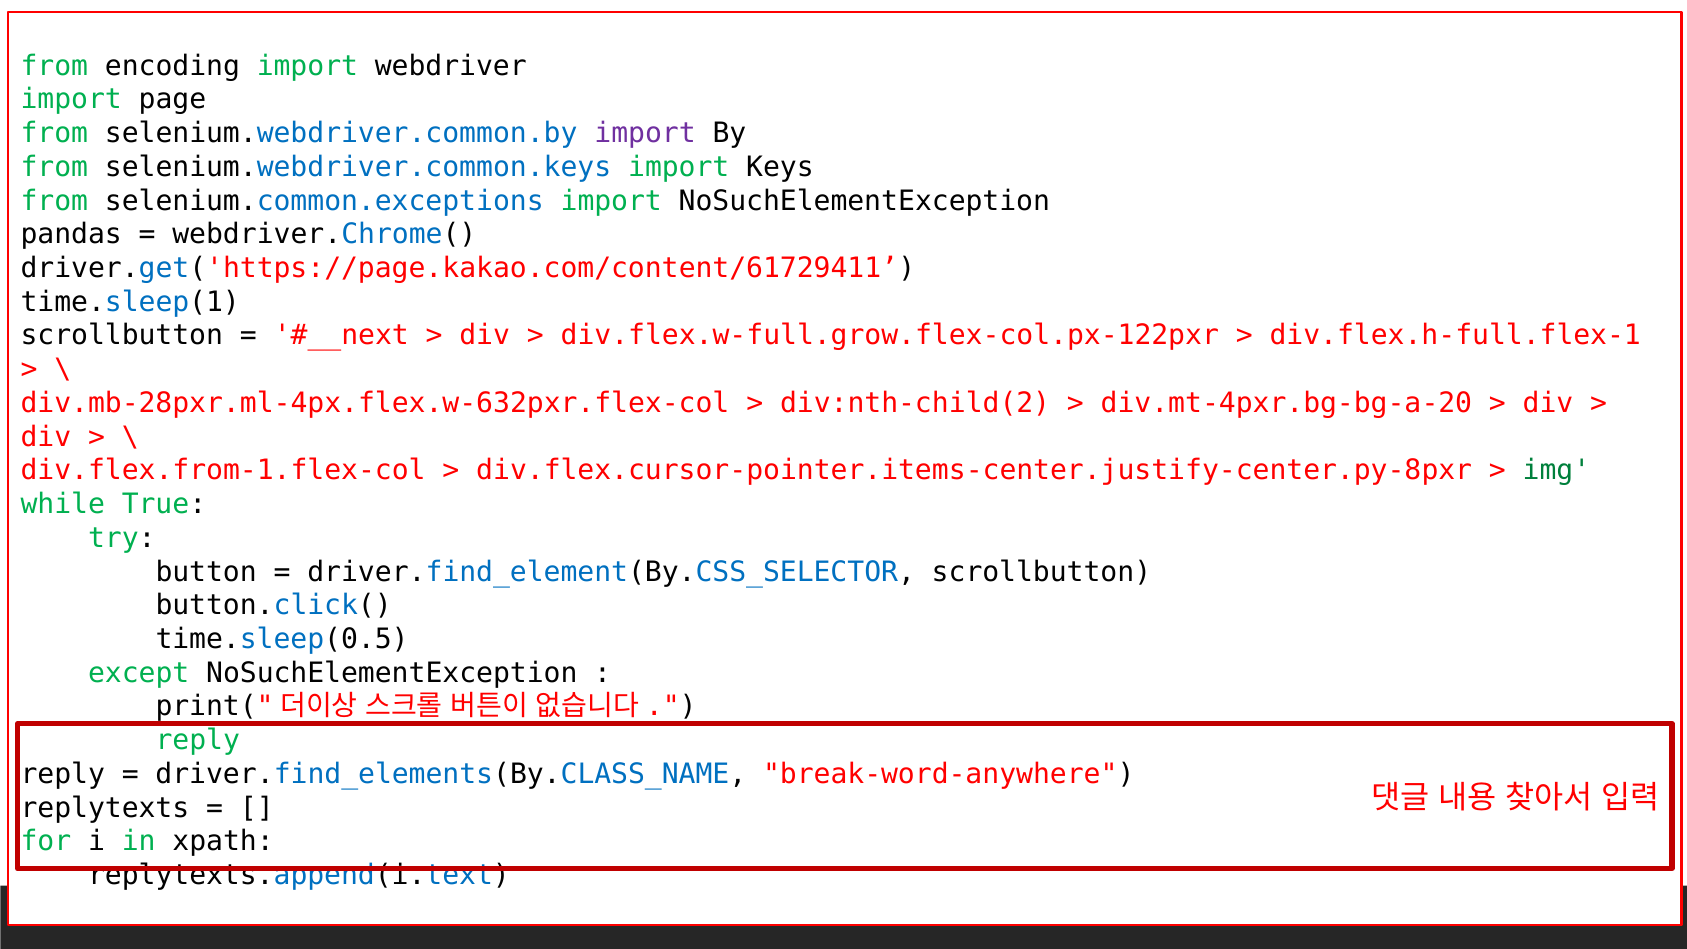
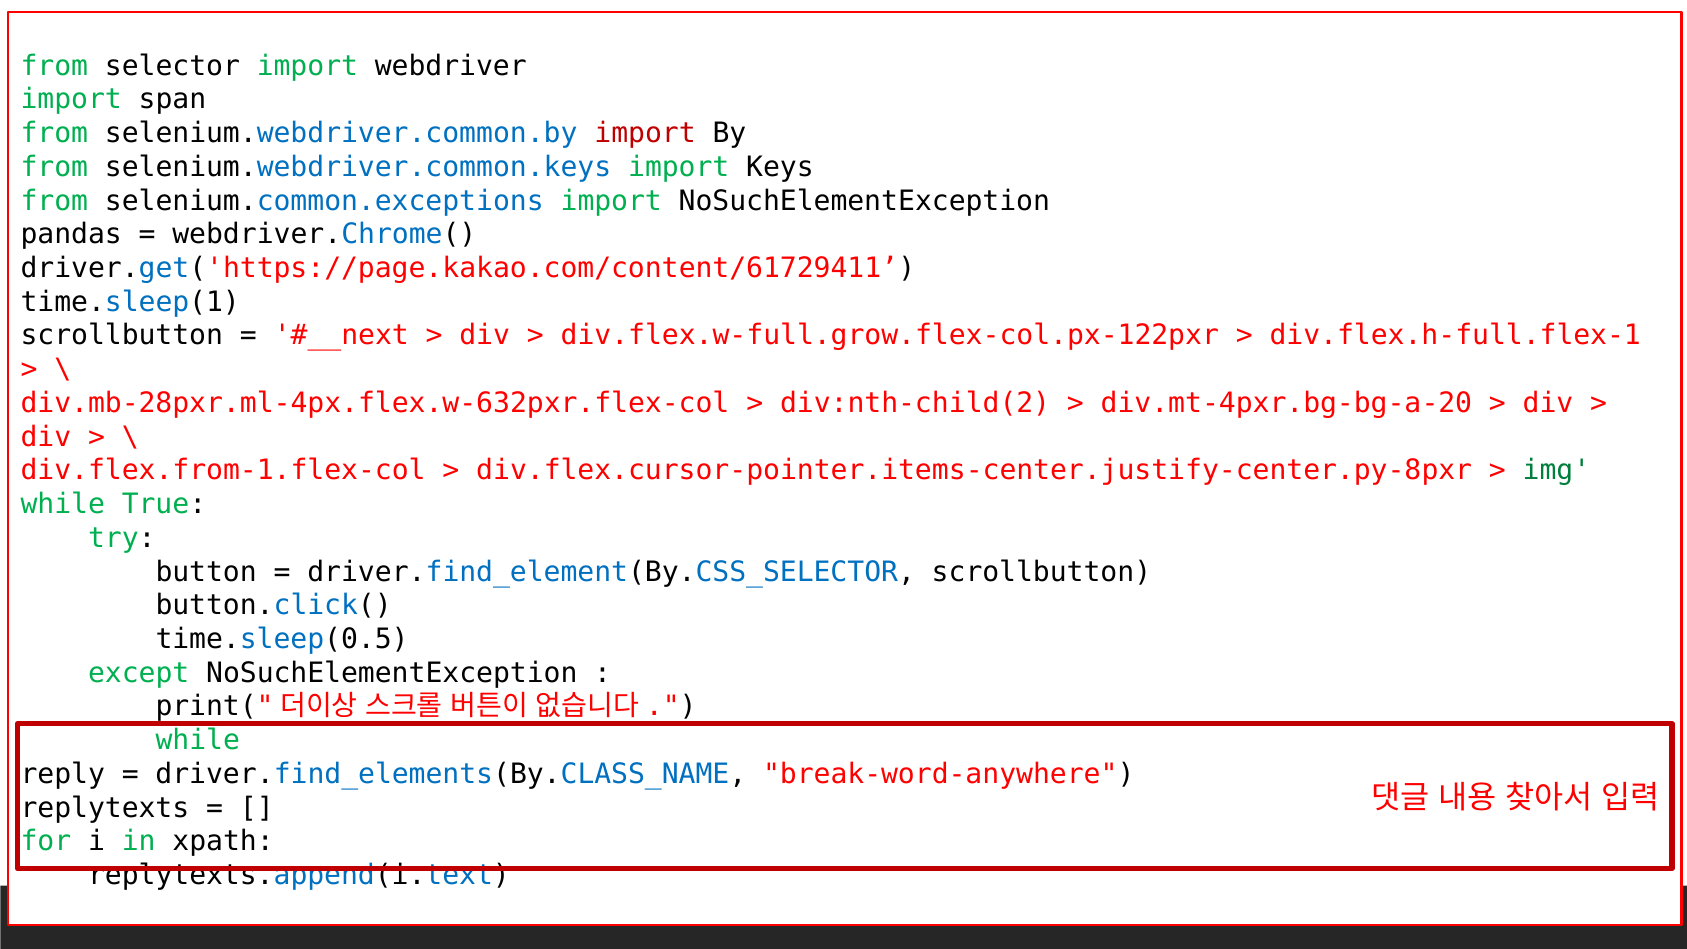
encoding: encoding -> selector (172, 66)
page: page -> span (172, 100)
import colour: purple -> red (645, 133)
reply: reply -> while (198, 740)
